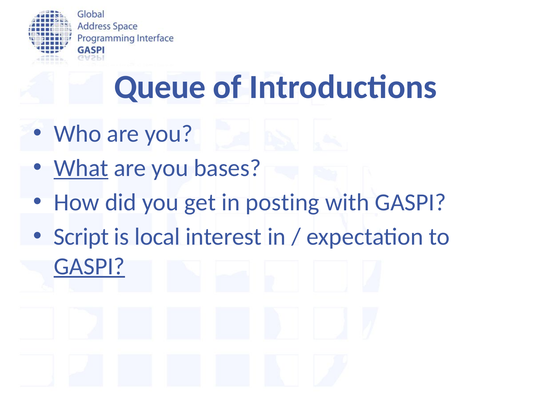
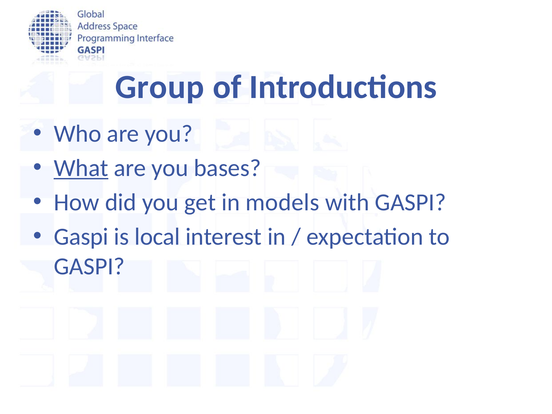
Queue: Queue -> Group (160, 87)
posting: posting -> models (282, 202)
Script: Script -> Gaspi (81, 237)
GASPI underline: present -> none (89, 266)
